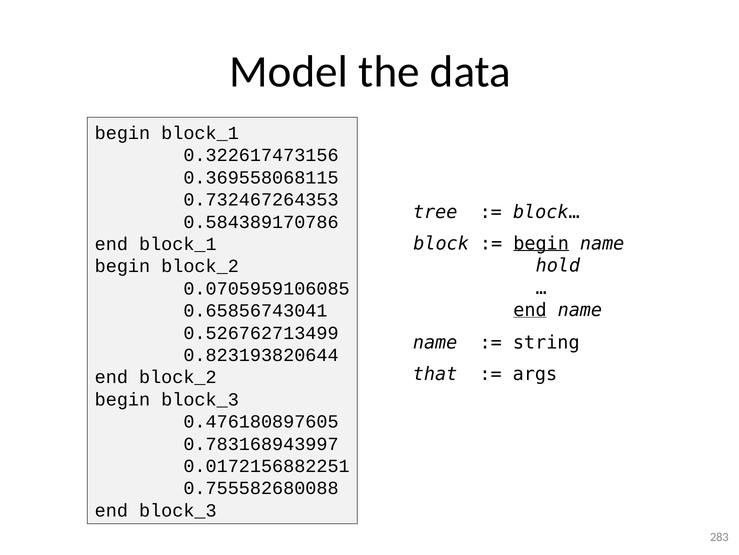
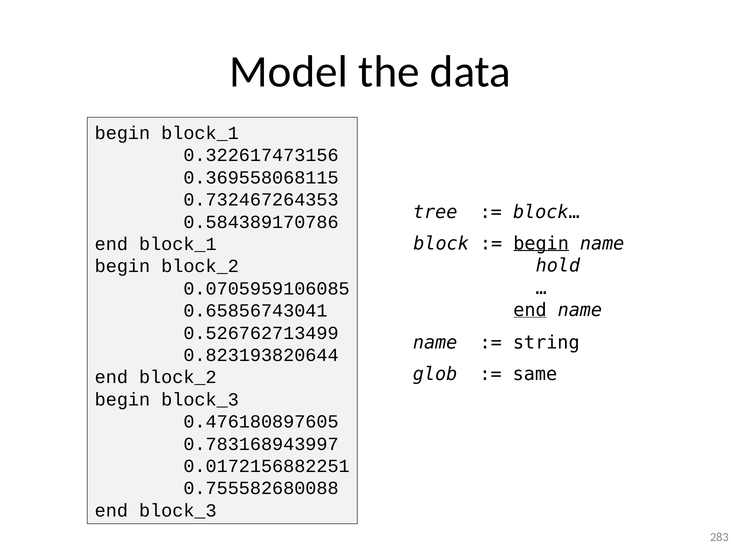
that: that -> glob (435, 374)
args: args -> same (535, 374)
